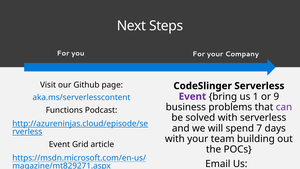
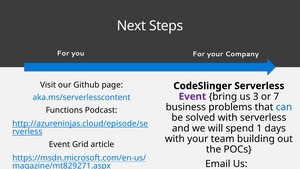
1: 1 -> 3 (256, 96)
9: 9 -> 7 (276, 96)
can colour: purple -> blue (284, 107)
7: 7 -> 1 (259, 128)
